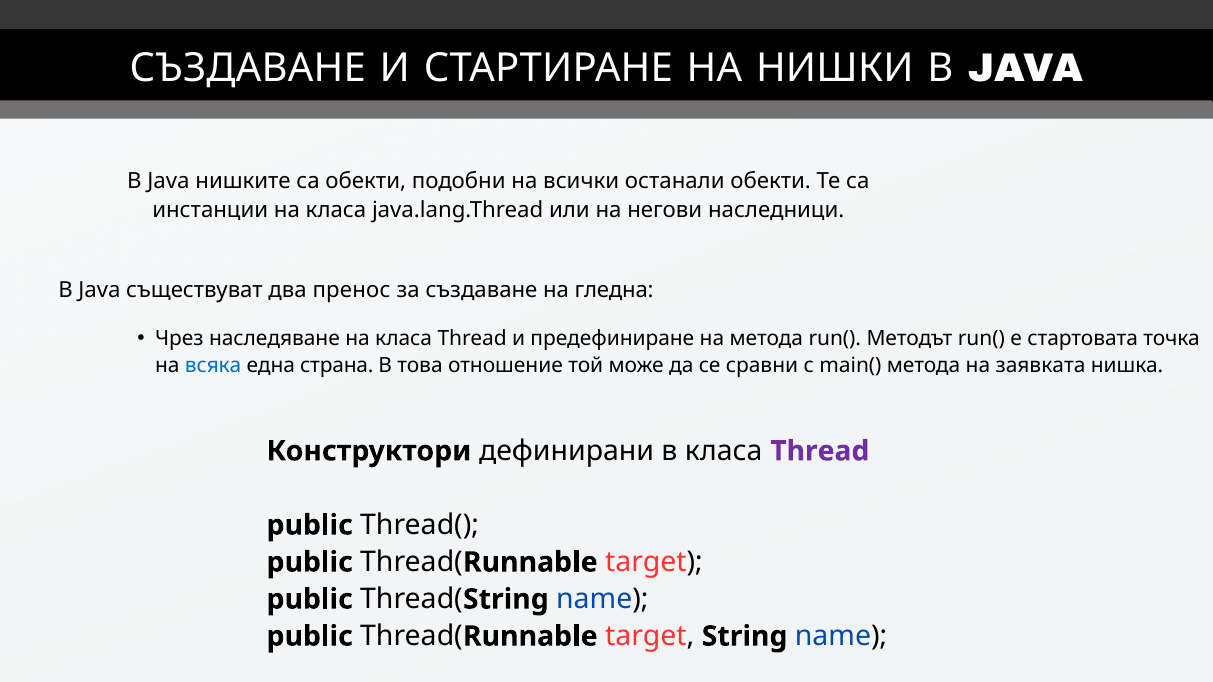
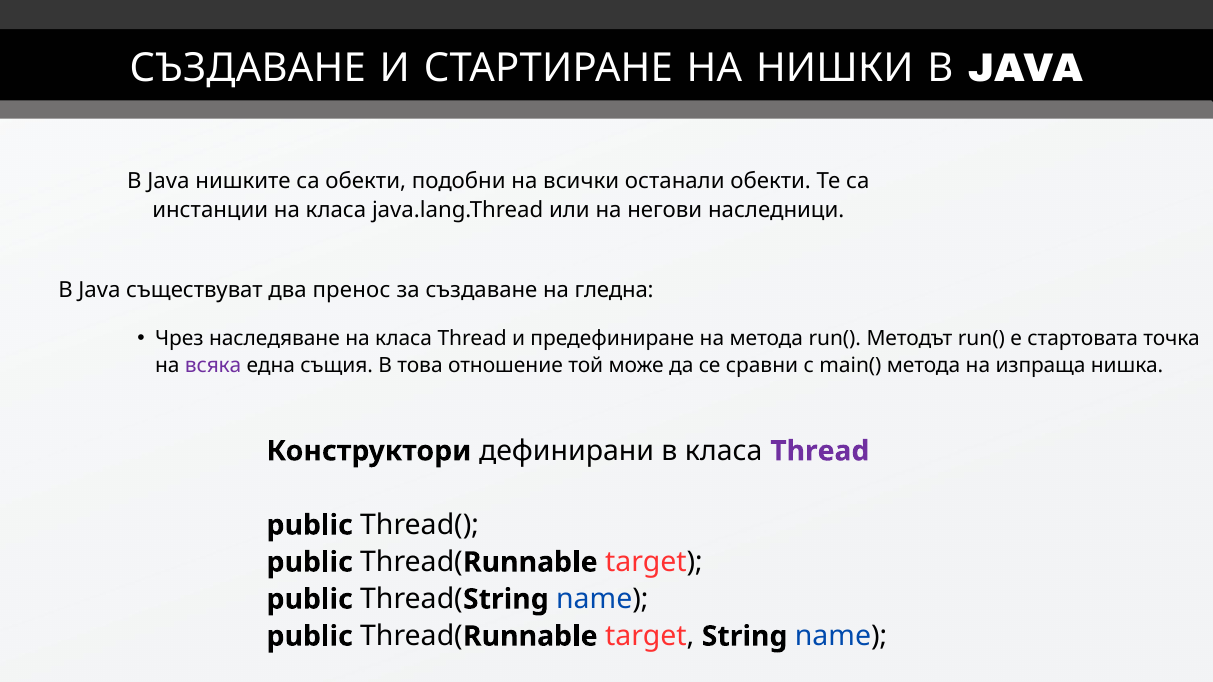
всяка colour: blue -> purple (213, 366)
страна: страна -> същия (337, 366)
заявката: заявката -> изпраща (1041, 366)
